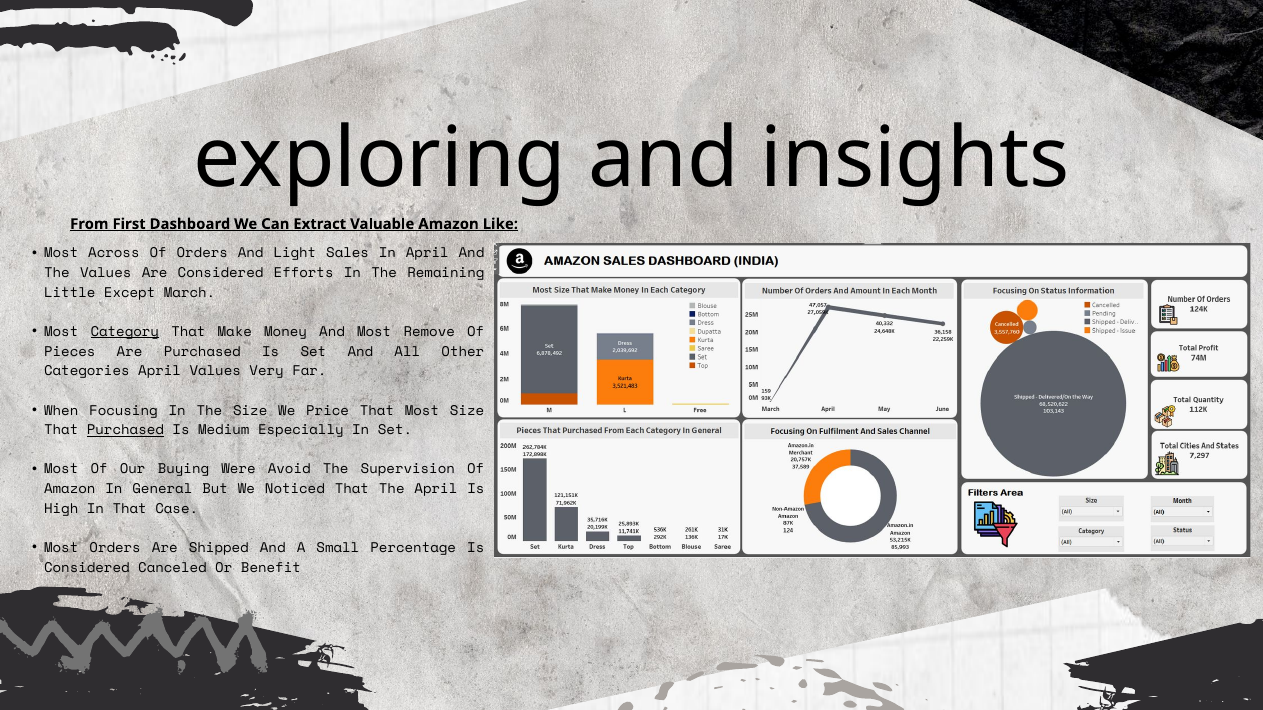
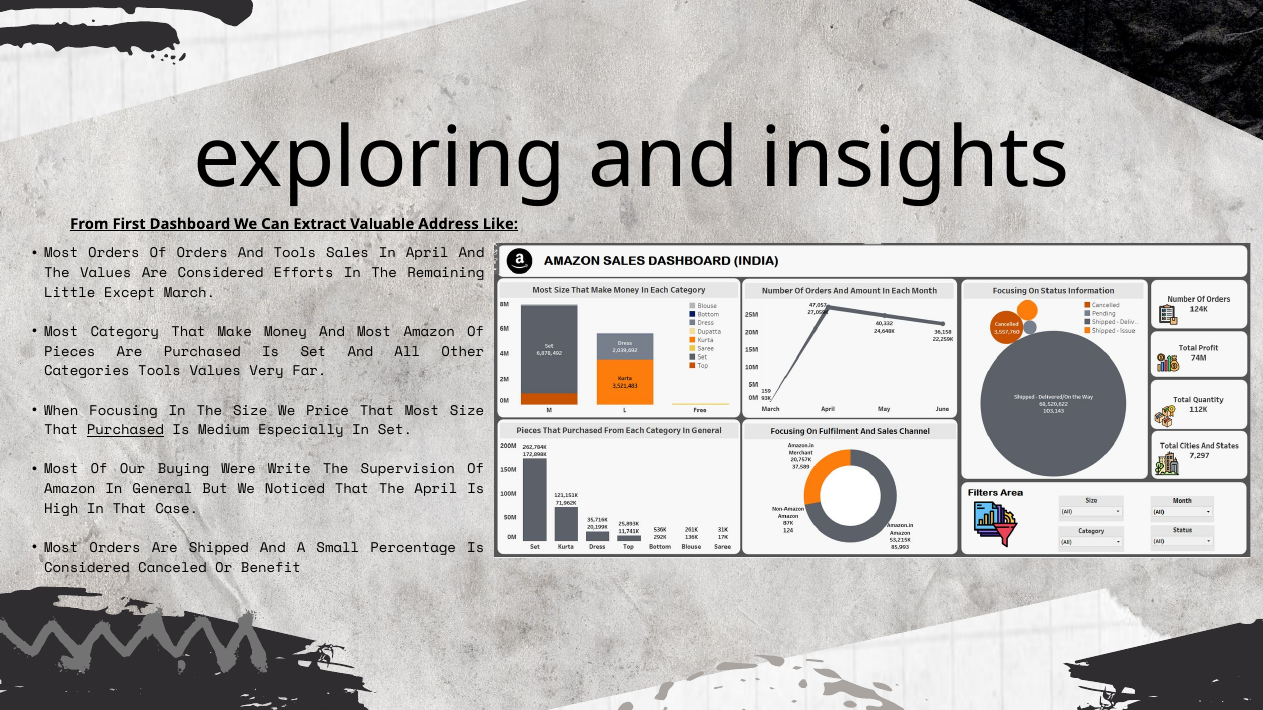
Valuable Amazon: Amazon -> Address (449, 224)
Across: Across -> Orders (114, 254)
And Light: Light -> Tools (295, 254)
Category underline: present -> none (125, 332)
Most Remove: Remove -> Amazon (429, 332)
Categories April: April -> Tools (160, 371)
Avoid: Avoid -> Write (289, 470)
